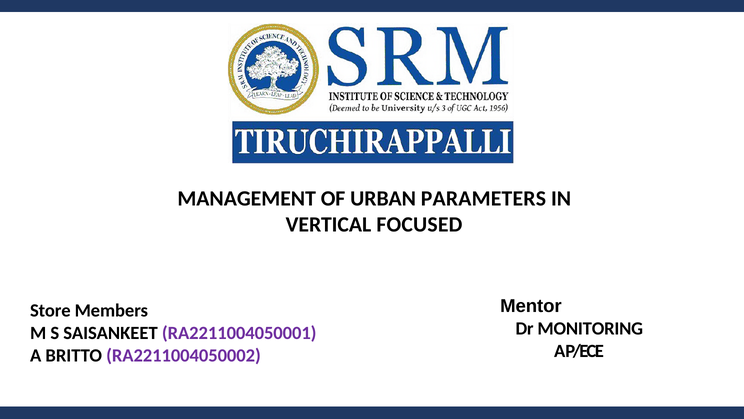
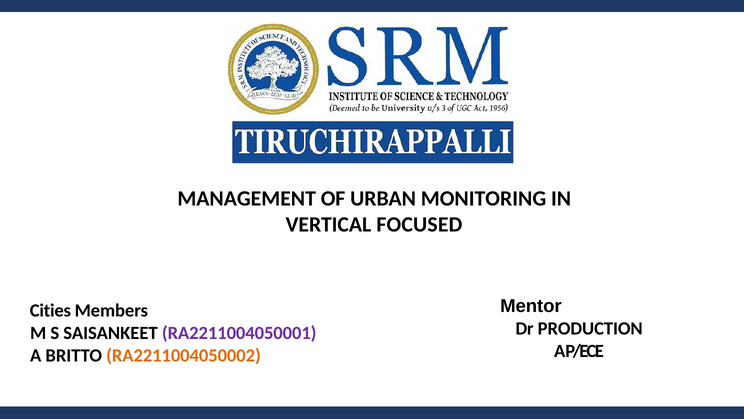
PARAMETERS: PARAMETERS -> MONITORING (484, 198)
Store: Store -> Cities (50, 310)
MONITORING: MONITORING -> PRODUCTION (590, 328)
RA2211004050002 colour: purple -> orange (184, 355)
